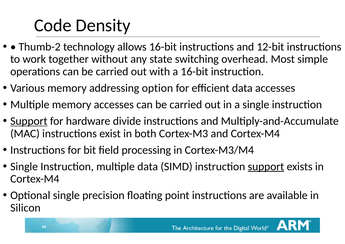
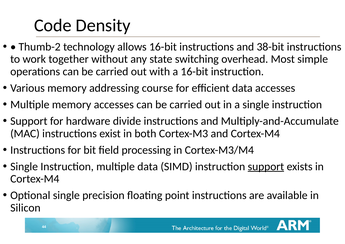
12-bit: 12-bit -> 38-bit (270, 47)
option: option -> course (157, 88)
Support underline: present -> none (29, 121)
